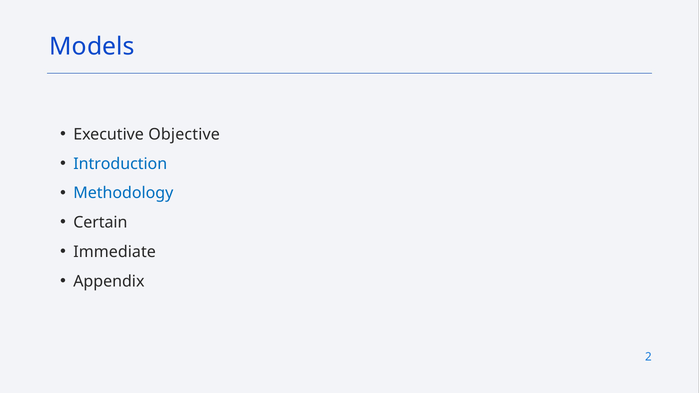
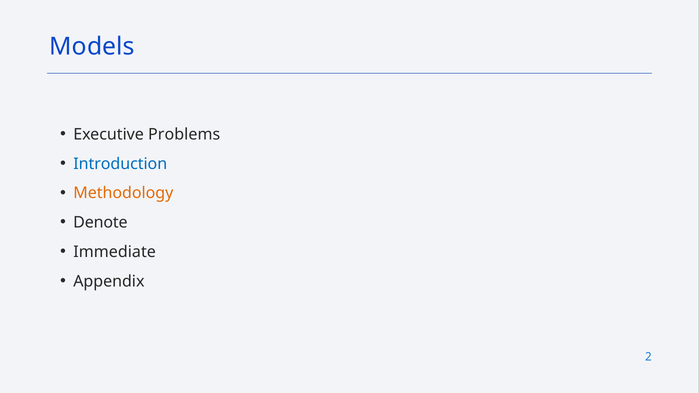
Objective: Objective -> Problems (184, 134)
Methodology colour: blue -> orange (123, 193)
Certain: Certain -> Denote (100, 223)
